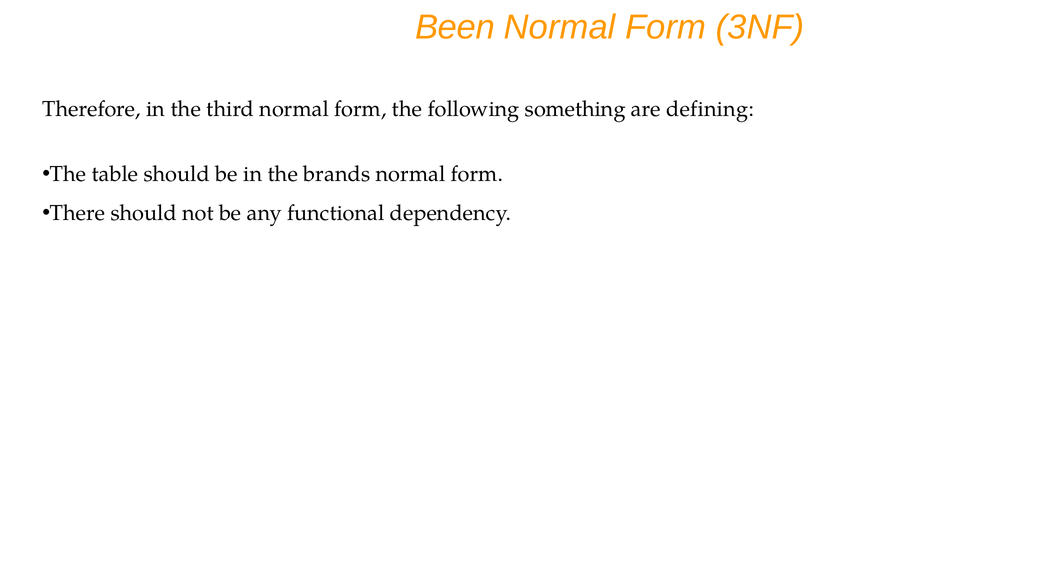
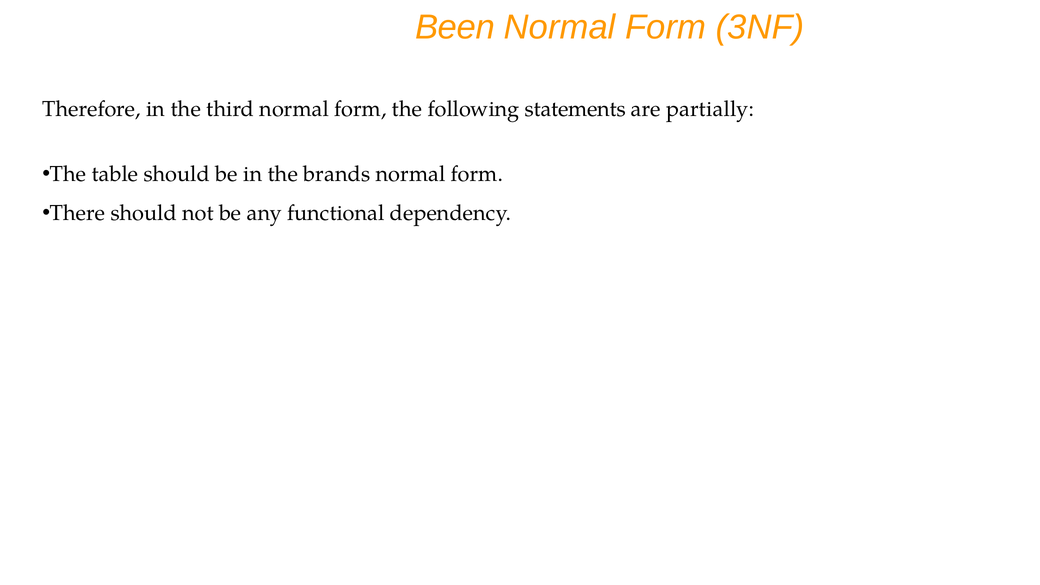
something: something -> statements (575, 109)
defining: defining -> partially (710, 109)
